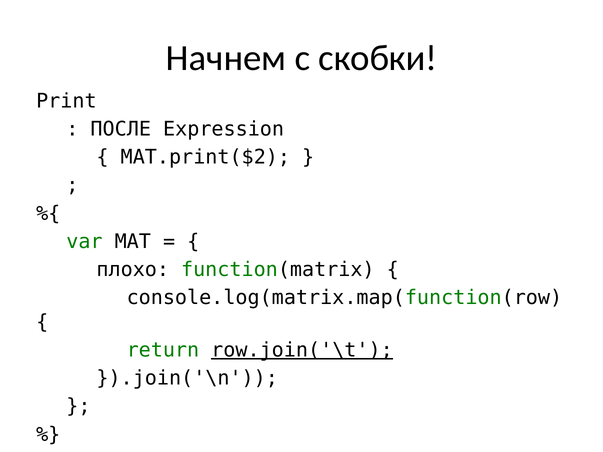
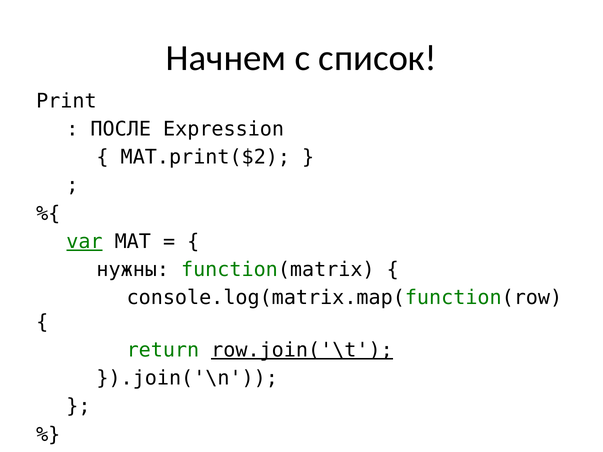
скобки: скобки -> список (378, 58)
var underline: none -> present (84, 242)
плохо: плохо -> нужны (133, 270)
